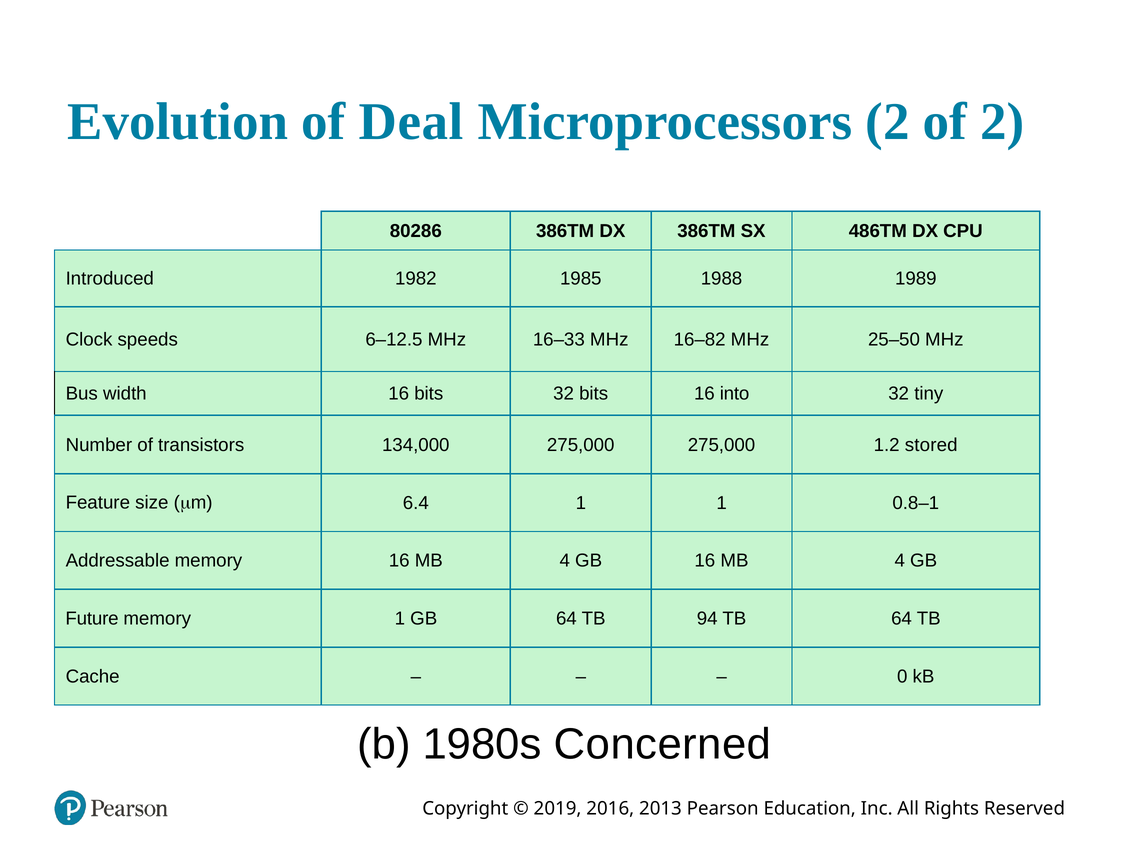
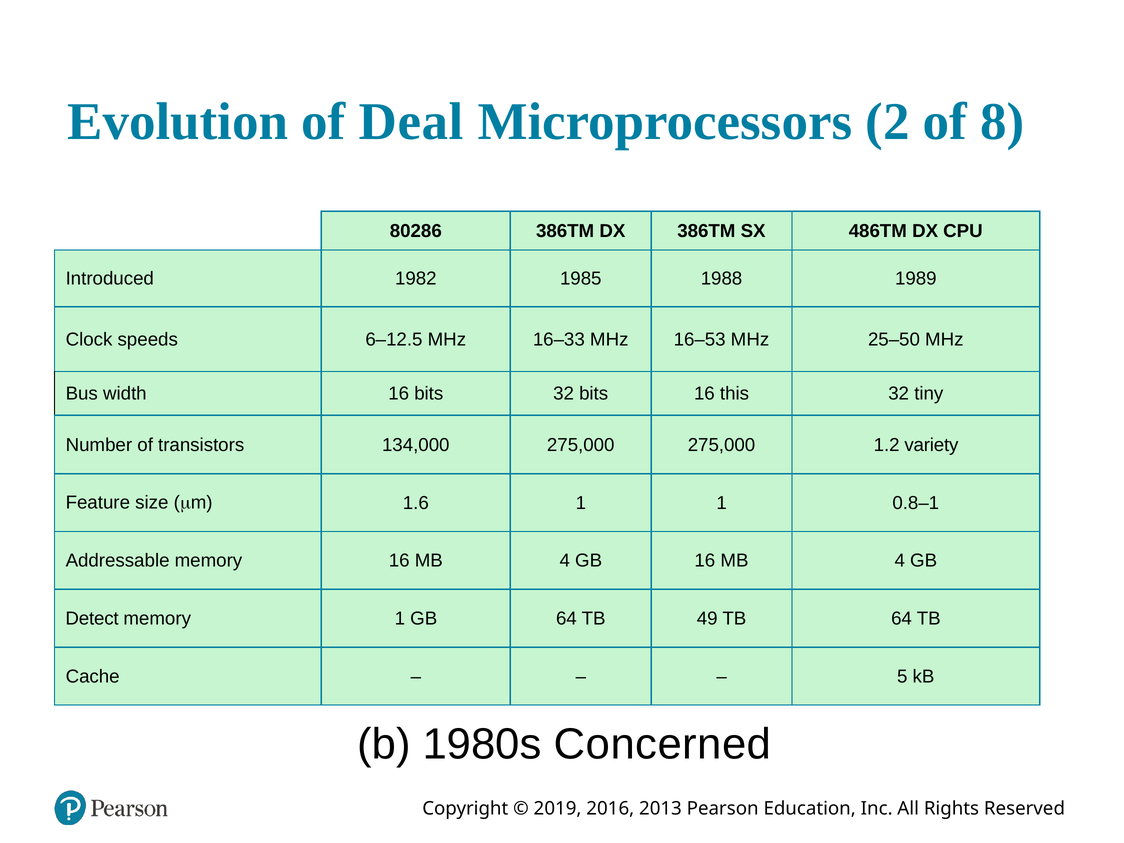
of 2: 2 -> 8 (1002, 122)
16–82: 16–82 -> 16–53 (700, 339)
into: into -> this (734, 394)
stored: stored -> variety (931, 445)
6.4: 6.4 -> 1.6 (416, 503)
Future: Future -> Detect (92, 619)
94: 94 -> 49 (707, 619)
0: 0 -> 5 (902, 676)
